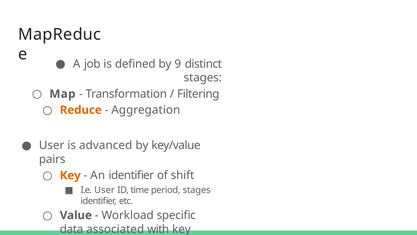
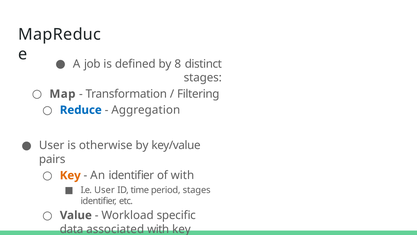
9: 9 -> 8 (178, 64)
Reduce colour: orange -> blue (81, 110)
advanced: advanced -> otherwise (106, 145)
of shift: shift -> with (182, 175)
